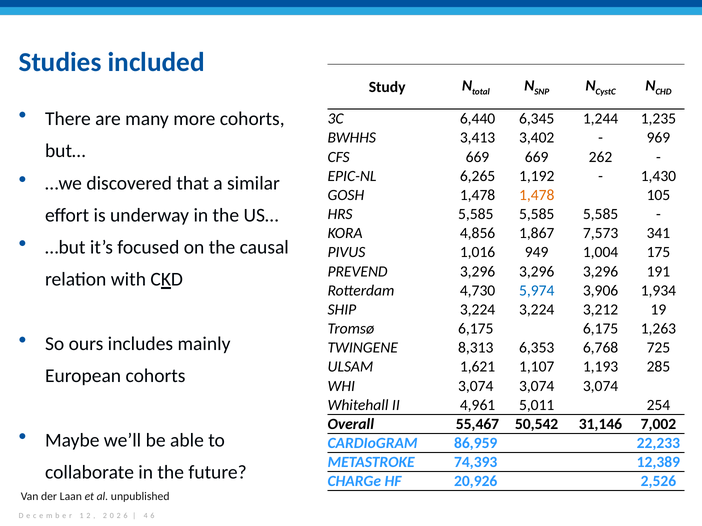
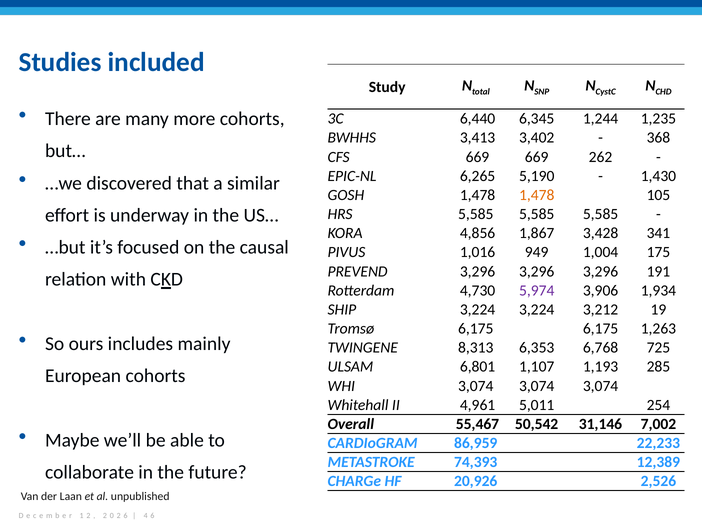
969: 969 -> 368 (658, 138)
1,192: 1,192 -> 5,190 (537, 176)
7,573: 7,573 -> 3,428 (601, 233)
5,974 colour: blue -> purple (537, 291)
1,621: 1,621 -> 6,801 (478, 367)
